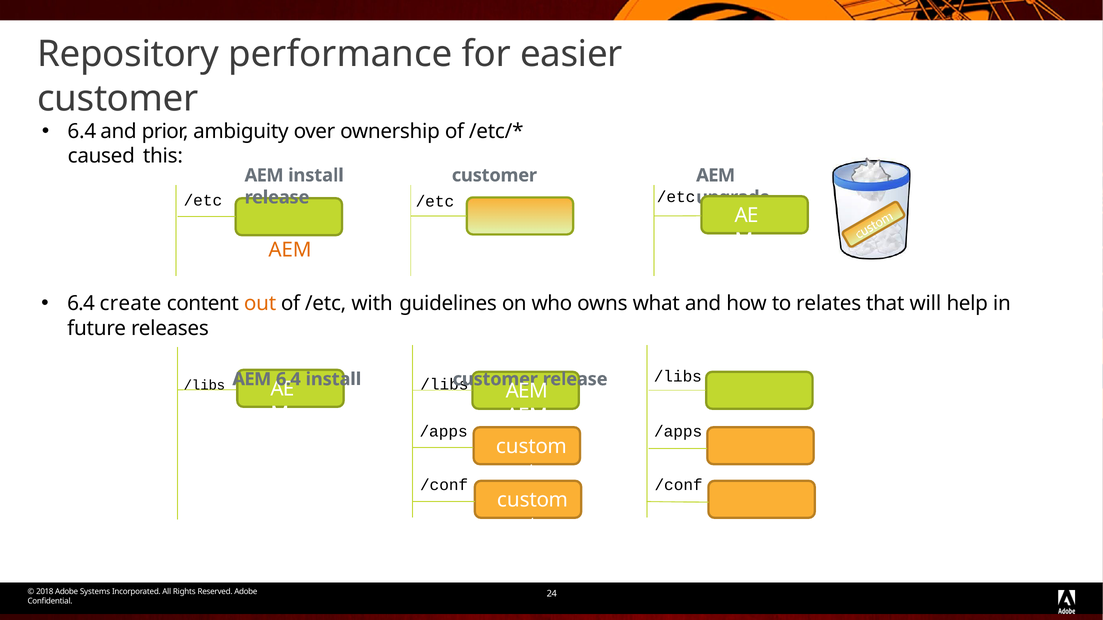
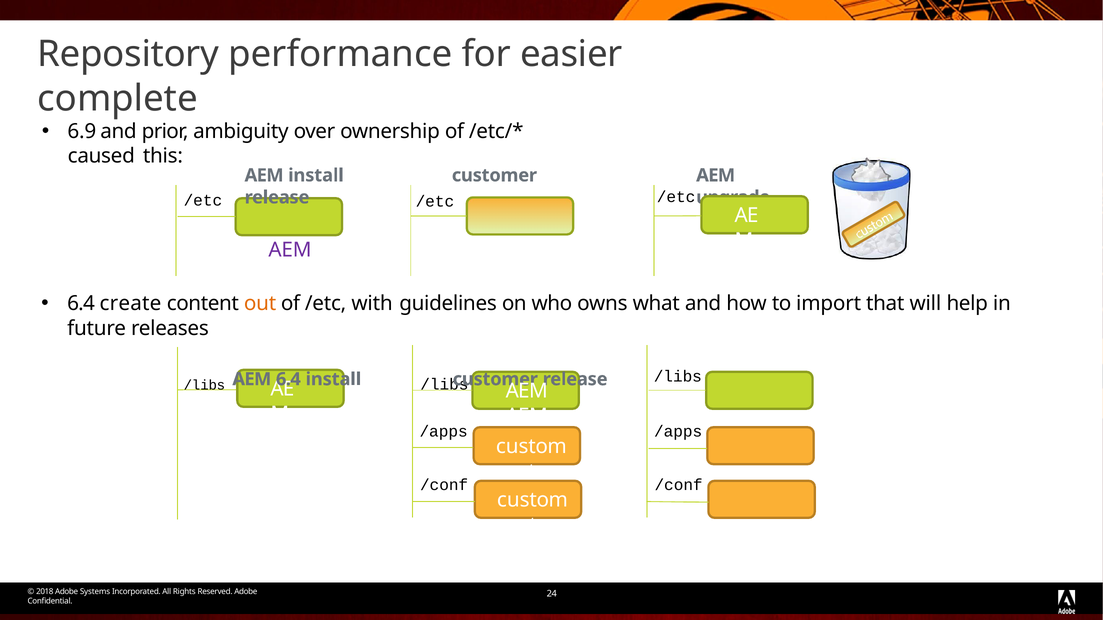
customer: customer -> complete (118, 99)
6.4: 6.4 -> 6.9 (82, 131)
AEM colour: orange -> purple (290, 250)
relates: relates -> import (829, 304)
